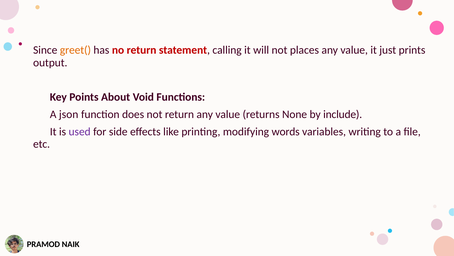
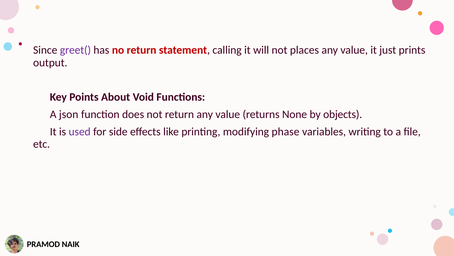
greet( colour: orange -> purple (75, 50)
include: include -> objects (343, 114)
words: words -> phase (286, 131)
